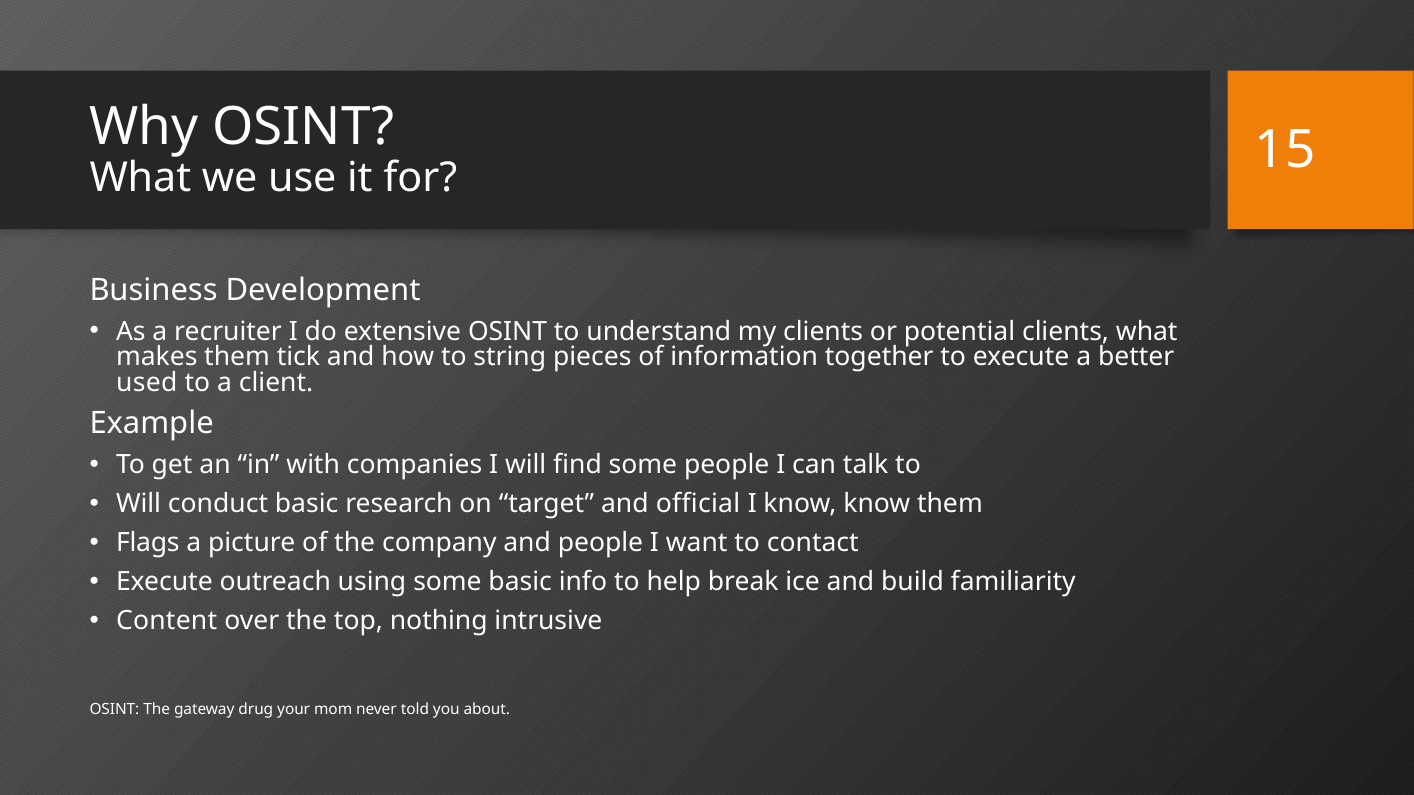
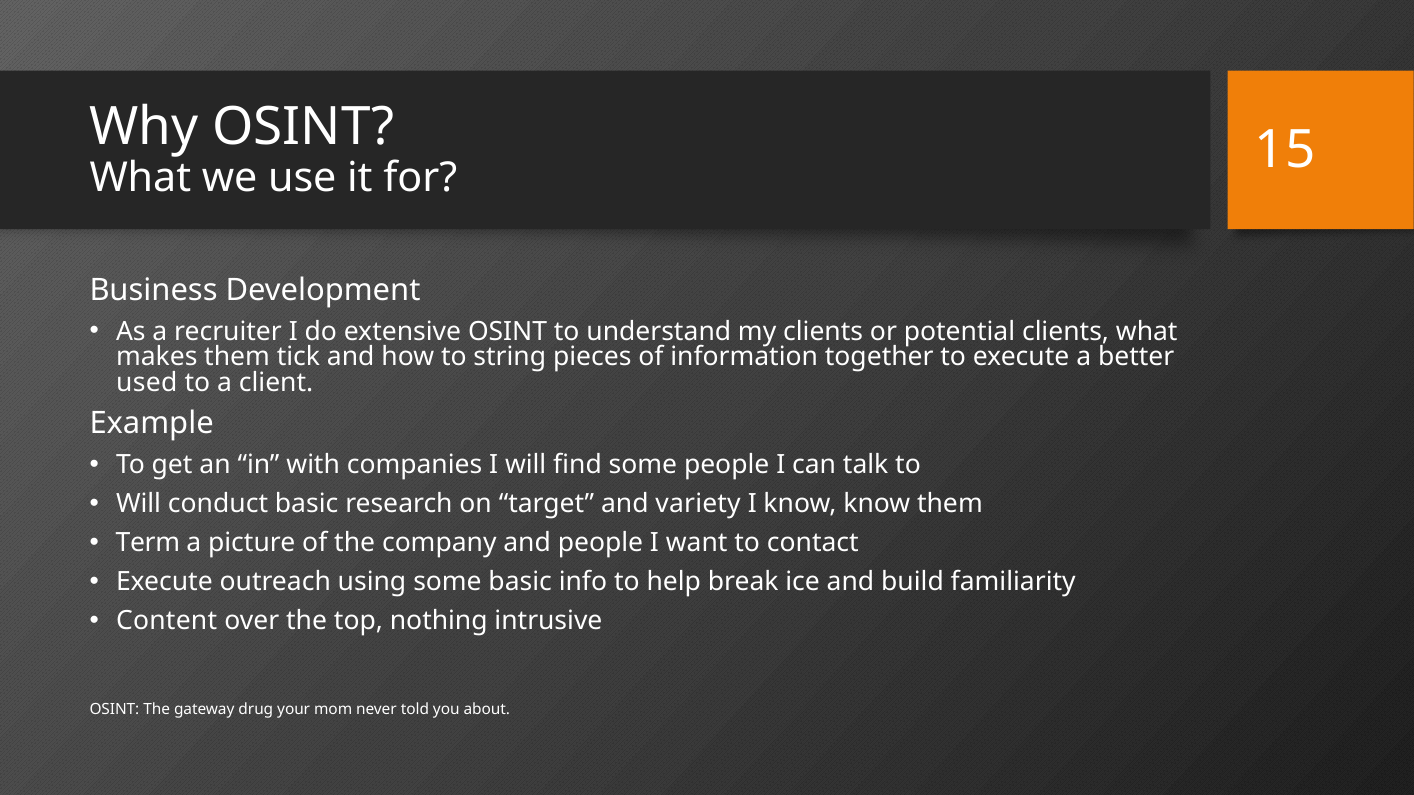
official: official -> variety (698, 504)
Flags: Flags -> Term (148, 543)
